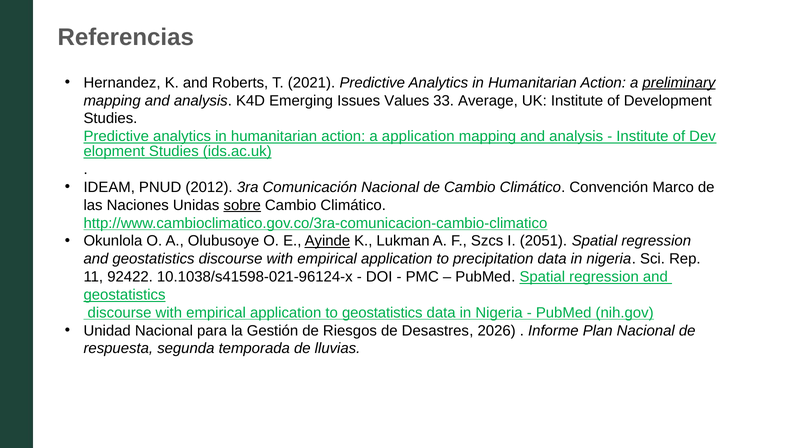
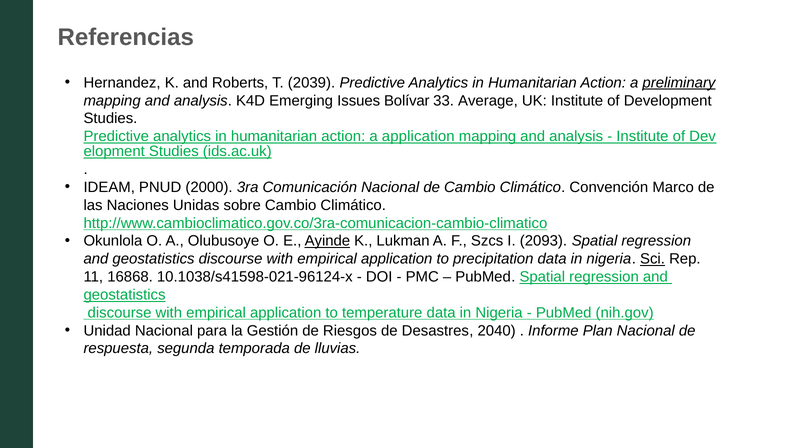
2021: 2021 -> 2039 (312, 83)
Values: Values -> Bolívar (407, 101)
2012: 2012 -> 2000 (209, 187)
sobre underline: present -> none (242, 205)
2051: 2051 -> 2093 (543, 241)
Sci underline: none -> present (653, 259)
92422: 92422 -> 16868 (130, 277)
to geostatistics: geostatistics -> temperature (382, 313)
2026: 2026 -> 2040 (497, 330)
